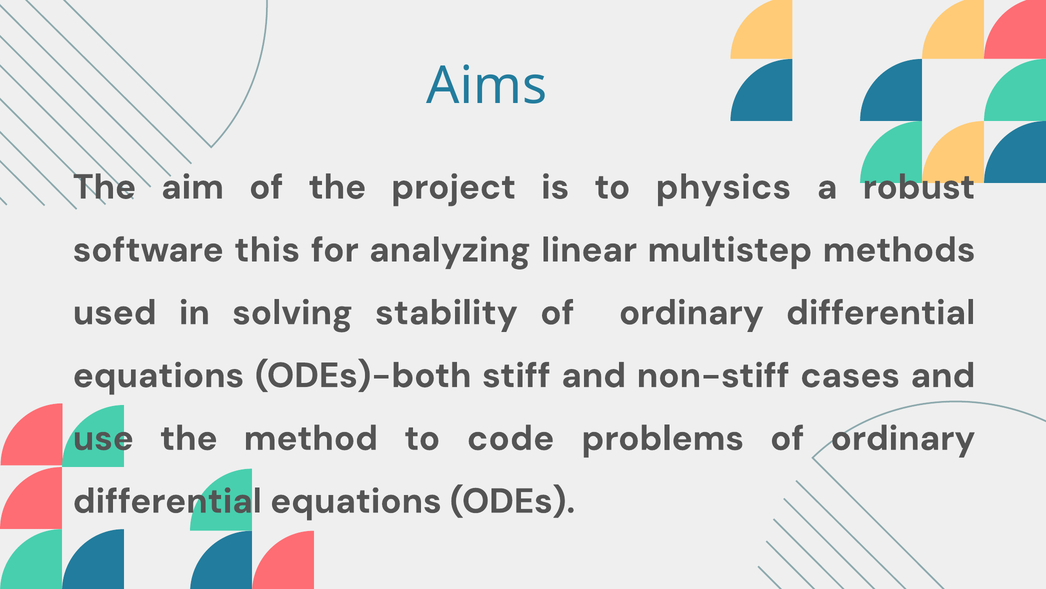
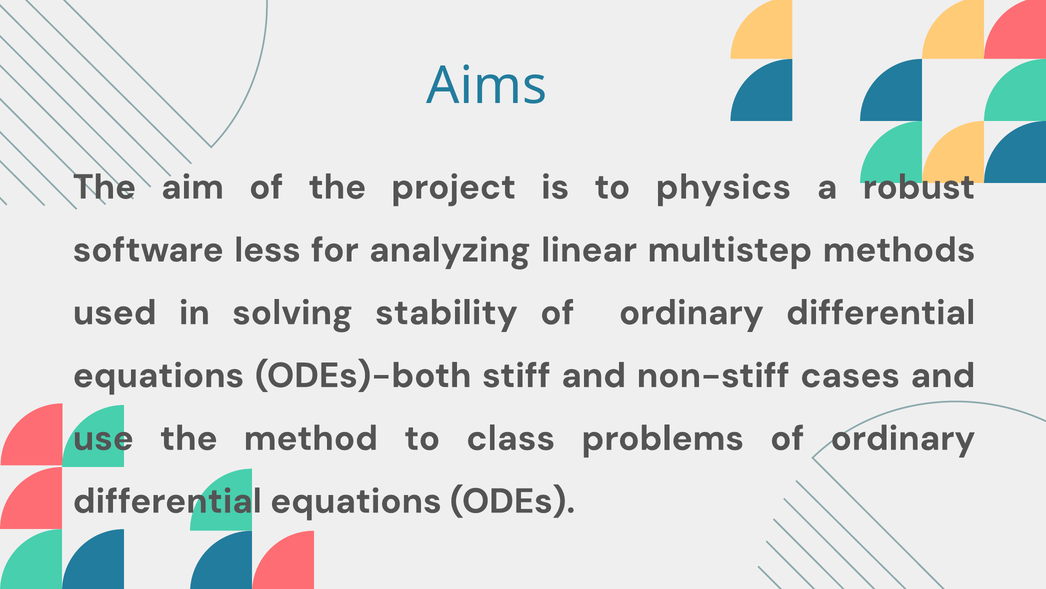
this: this -> less (267, 250)
code: code -> class (511, 438)
